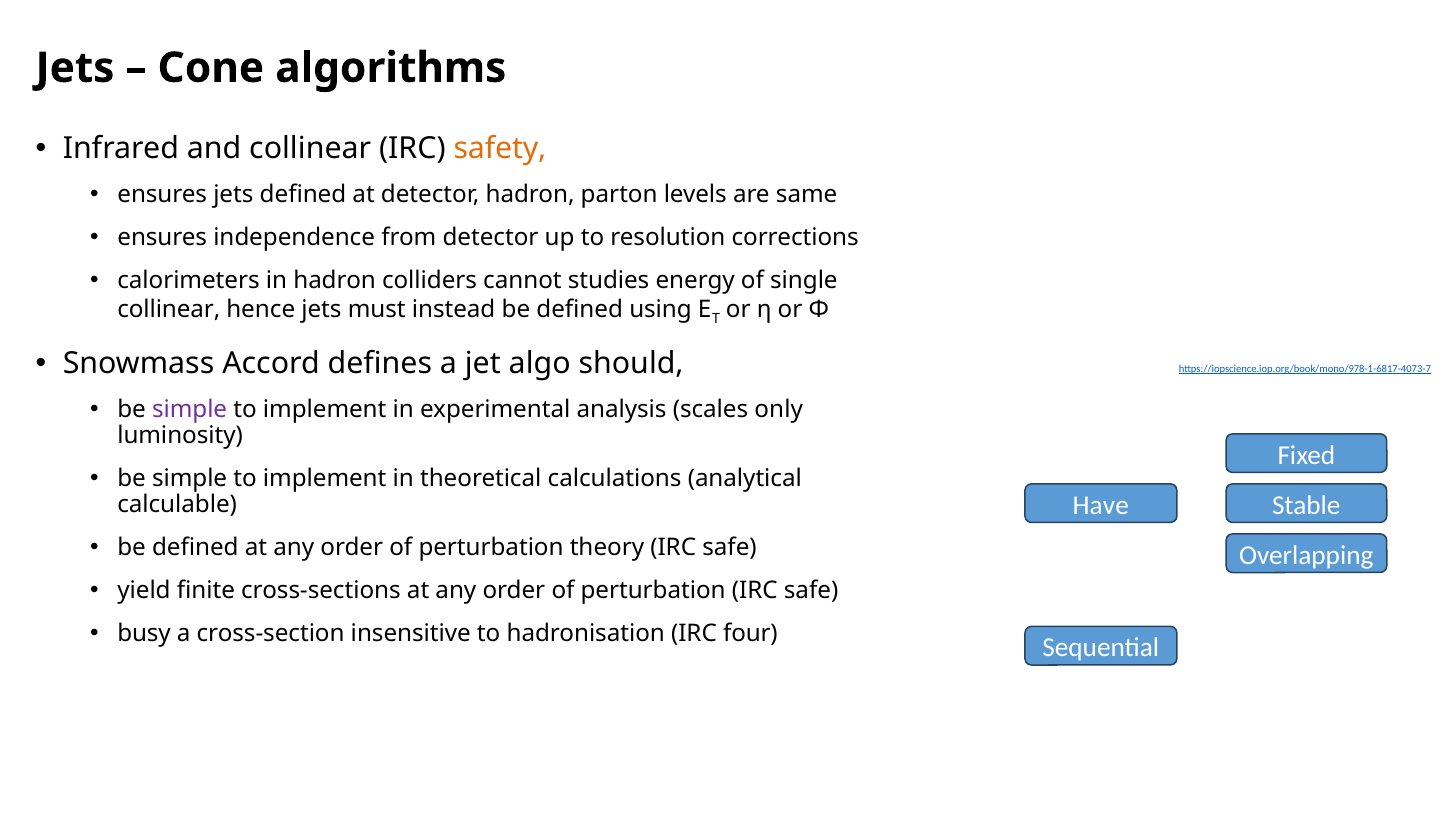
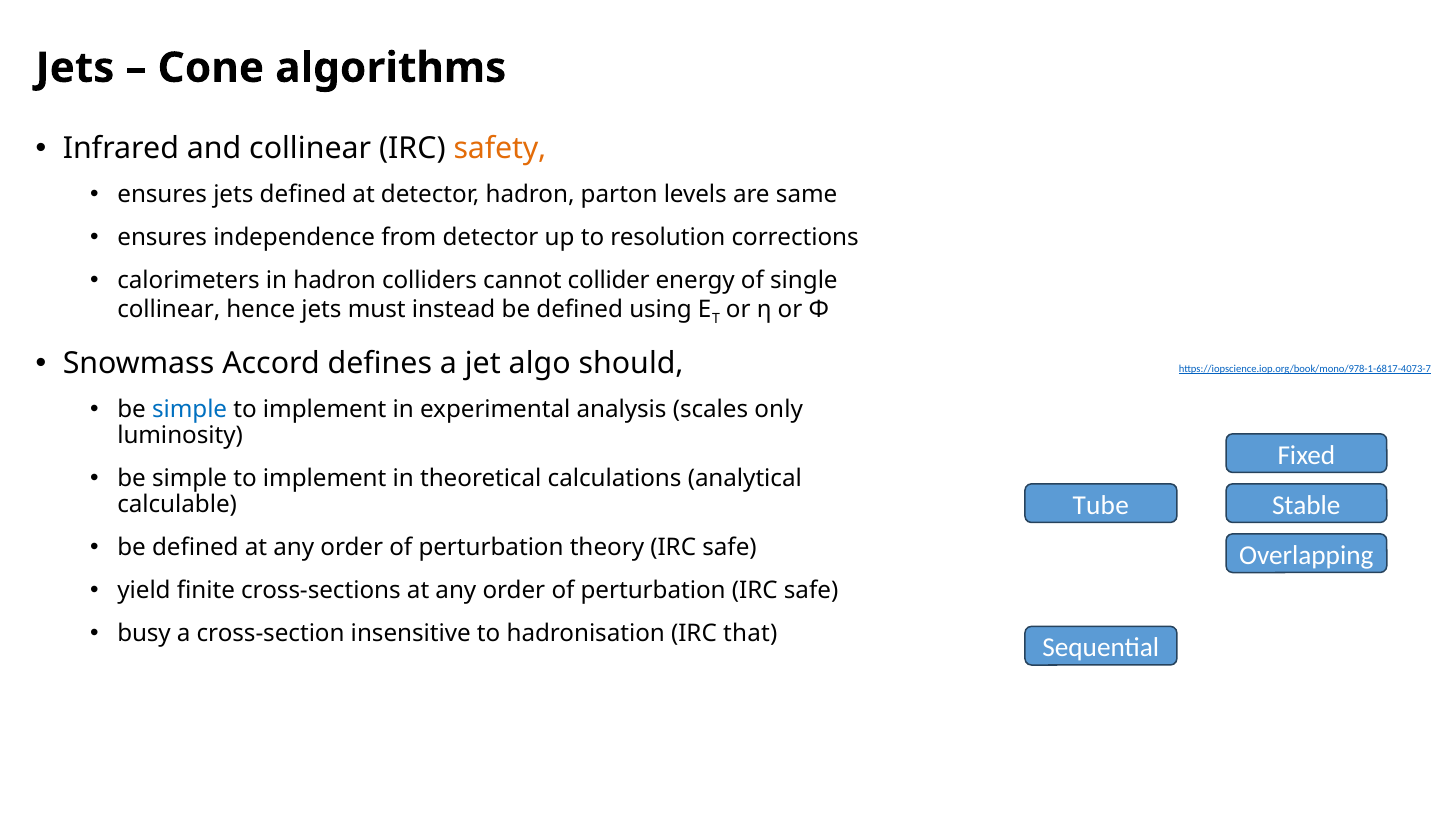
studies: studies -> collider (609, 280)
simple colour: purple -> blue (190, 410)
Have: Have -> Tube (1101, 505)
four: four -> that (750, 633)
